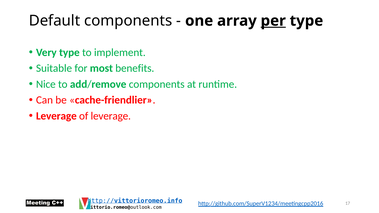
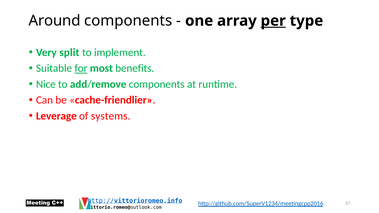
Default: Default -> Around (55, 21)
Very type: type -> split (69, 52)
for underline: none -> present (81, 68)
of leverage: leverage -> systems (111, 116)
